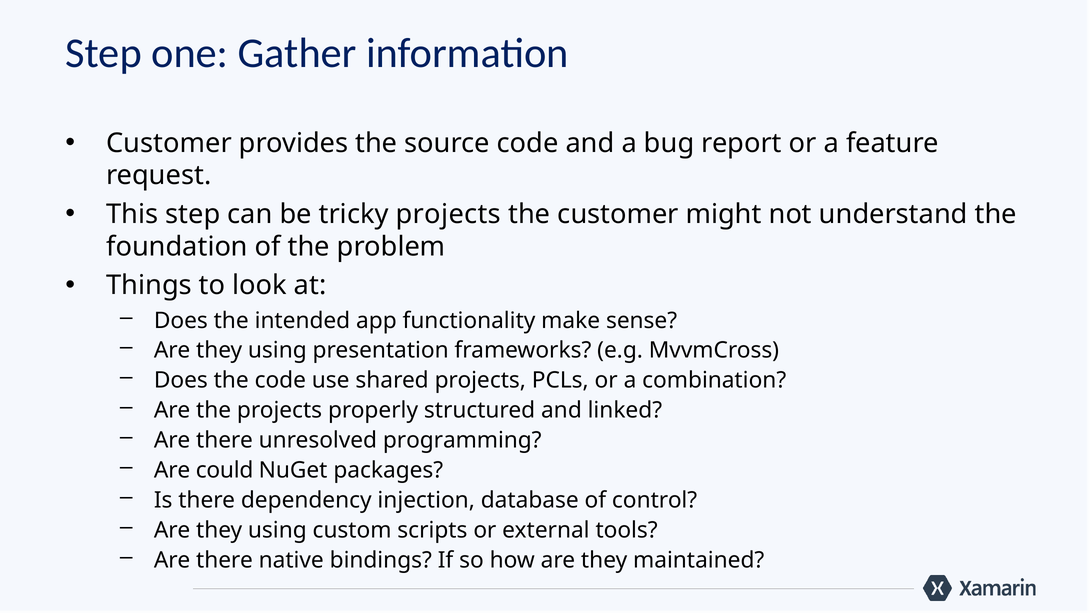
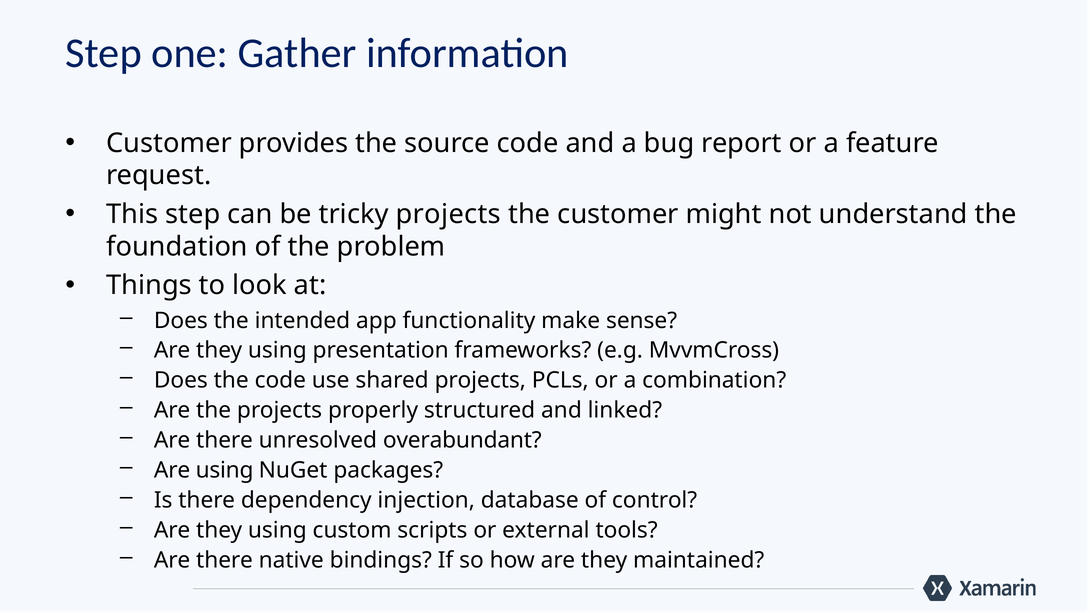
programming: programming -> overabundant (462, 440)
Are could: could -> using (225, 470)
